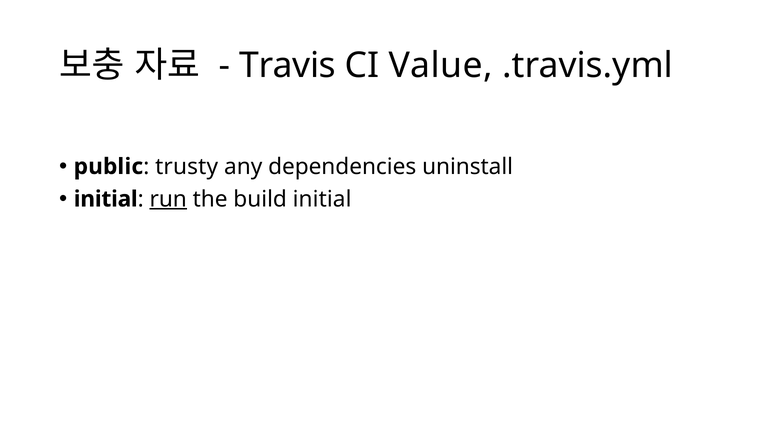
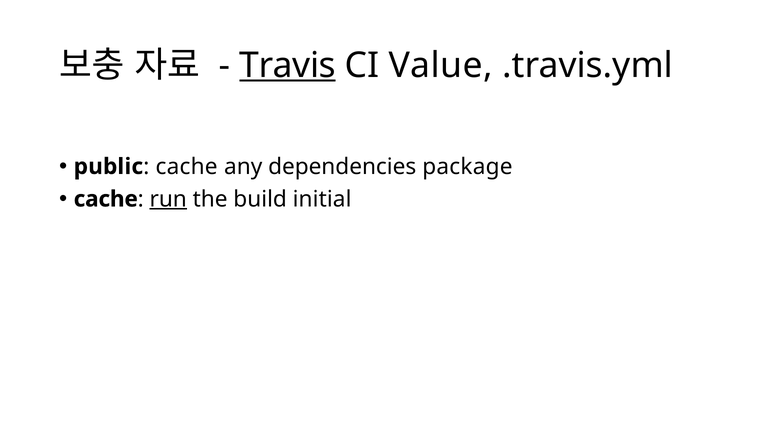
Travis underline: none -> present (288, 65)
trusty: trusty -> cache (187, 166)
uninstall: uninstall -> package (467, 166)
initial: initial -> cache (106, 199)
